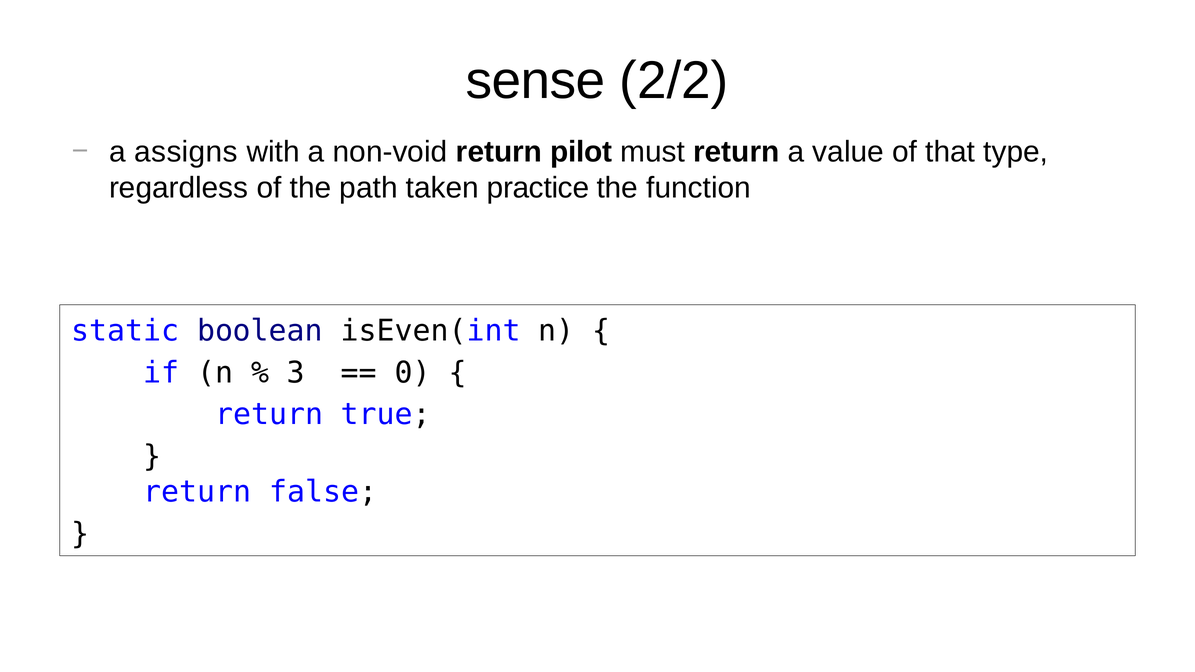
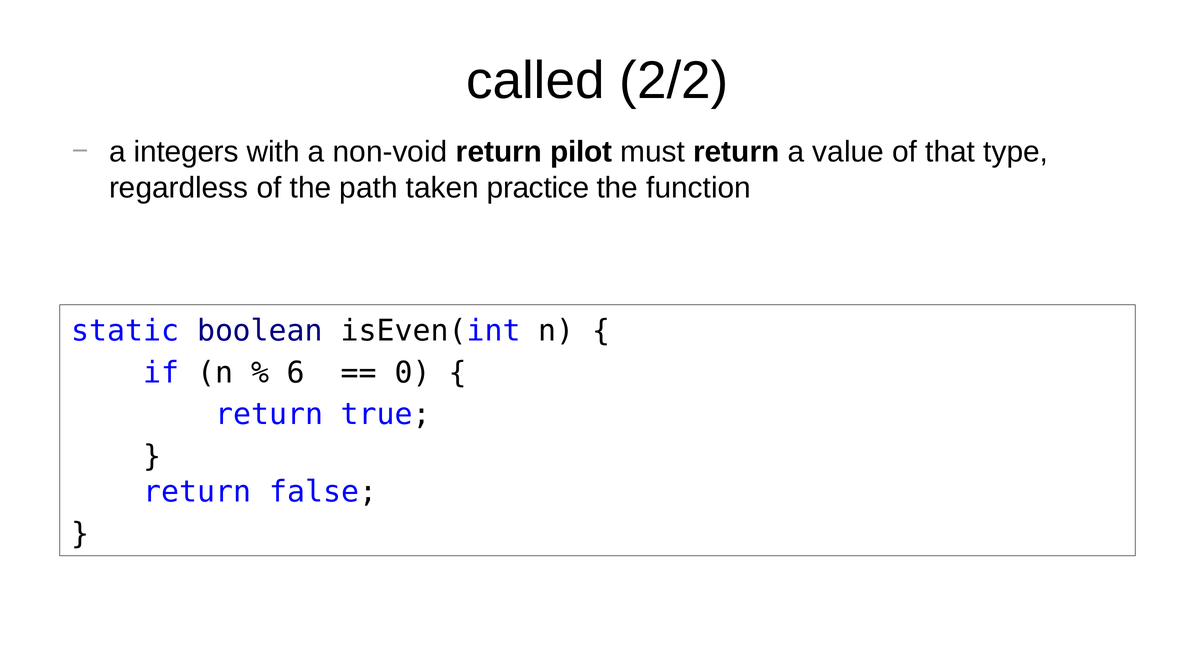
sense: sense -> called (535, 81)
assigns: assigns -> integers (186, 152)
3: 3 -> 6 (296, 373)
